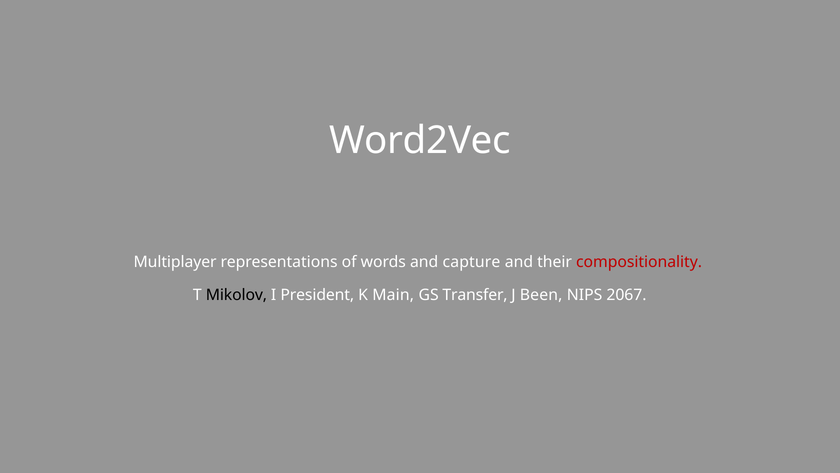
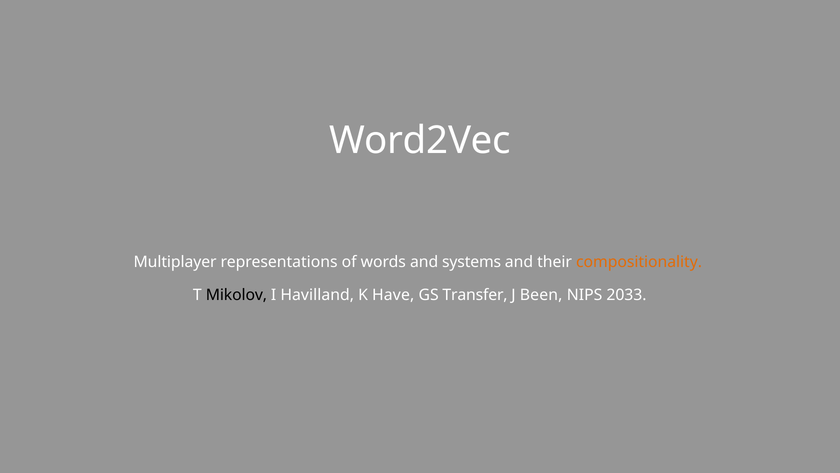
capture: capture -> systems (472, 262)
compositionality colour: red -> orange (639, 262)
President: President -> Havilland (317, 295)
Main: Main -> Have (393, 295)
2067: 2067 -> 2033 (626, 295)
